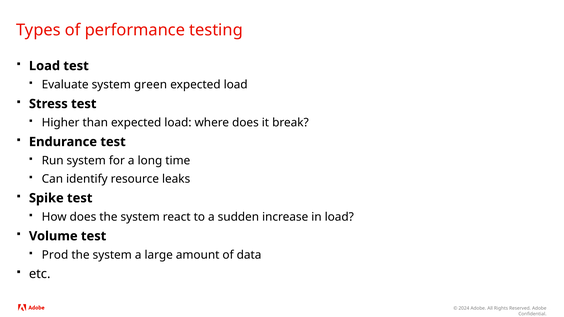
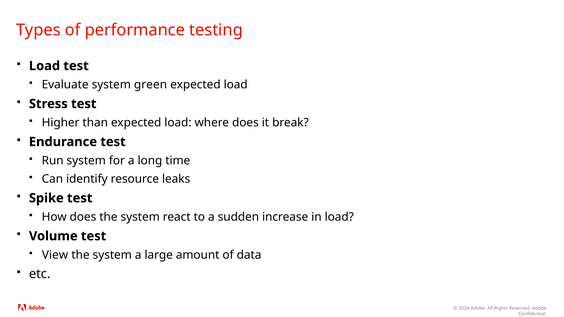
Prod: Prod -> View (55, 255)
